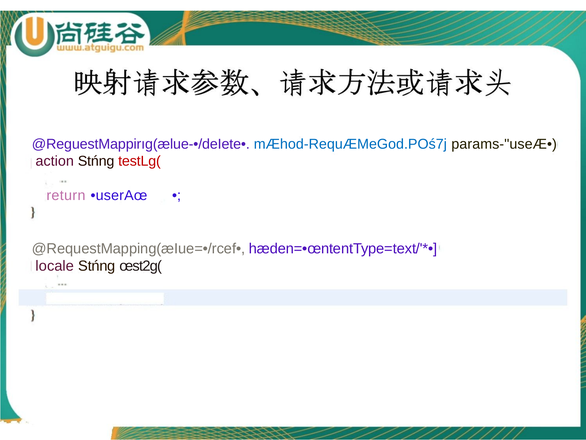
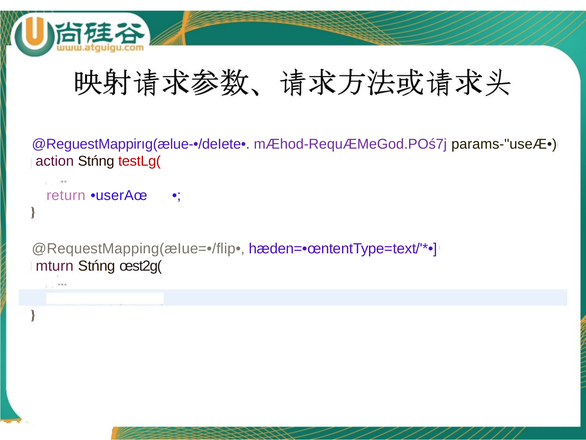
mÆhod-RequÆMeGod.POś7j colour: blue -> purple (350, 144)
@RequestMapping(æIue=•/rcef•: @RequestMapping(æIue=•/rcef• -> @RequestMapping(æIue=•/flip• (138, 248)
locale: locale -> mturn (55, 266)
